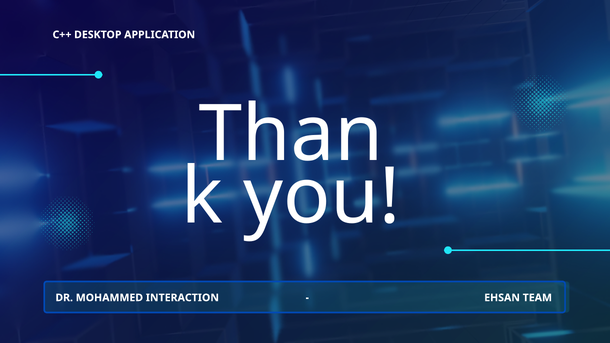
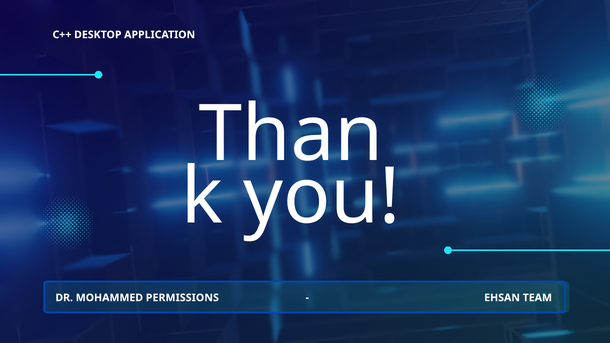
INTERACTION: INTERACTION -> PERMISSIONS (182, 298)
